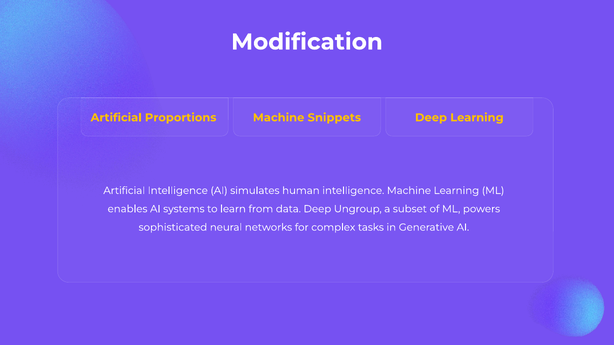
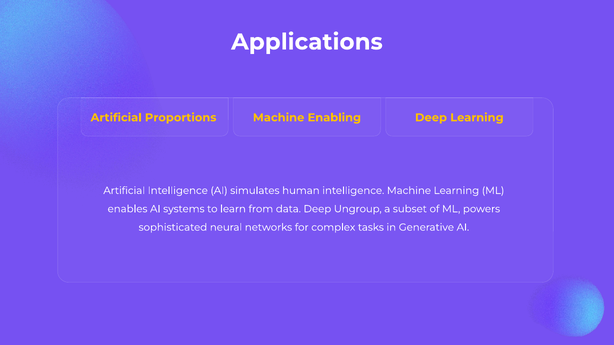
Modification: Modification -> Applications (307, 42)
Snippets: Snippets -> Enabling (334, 118)
